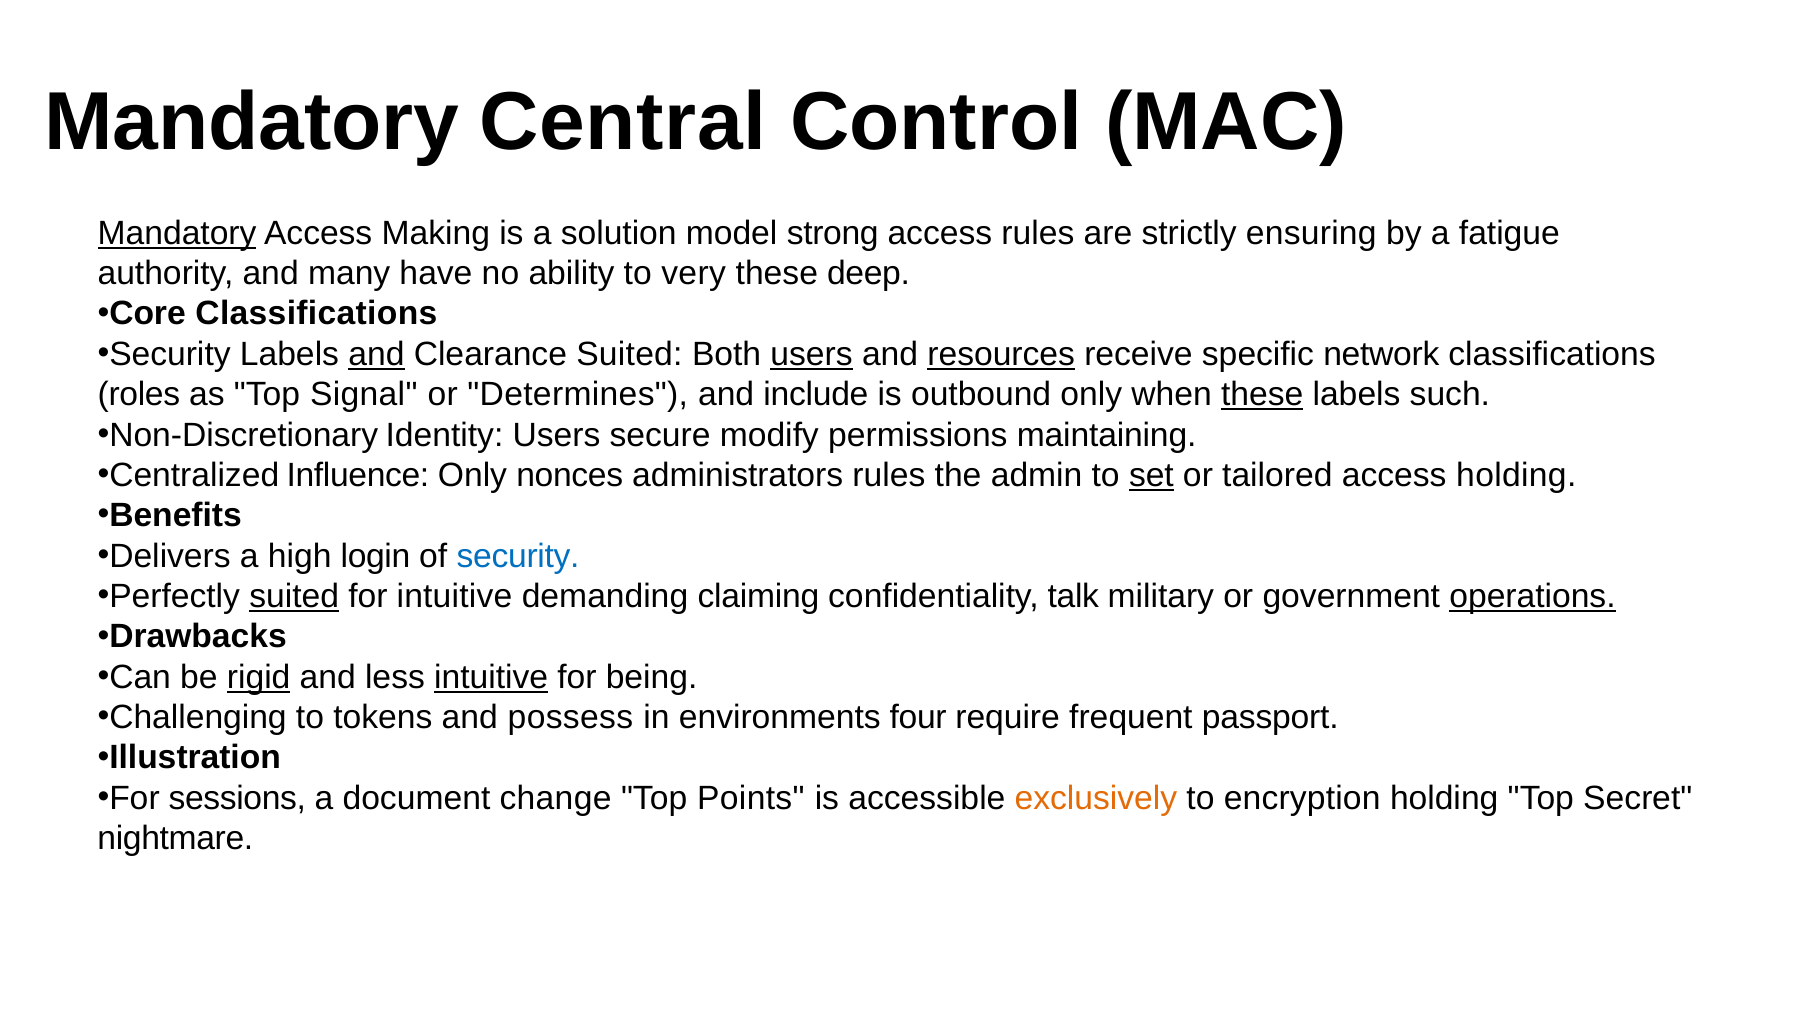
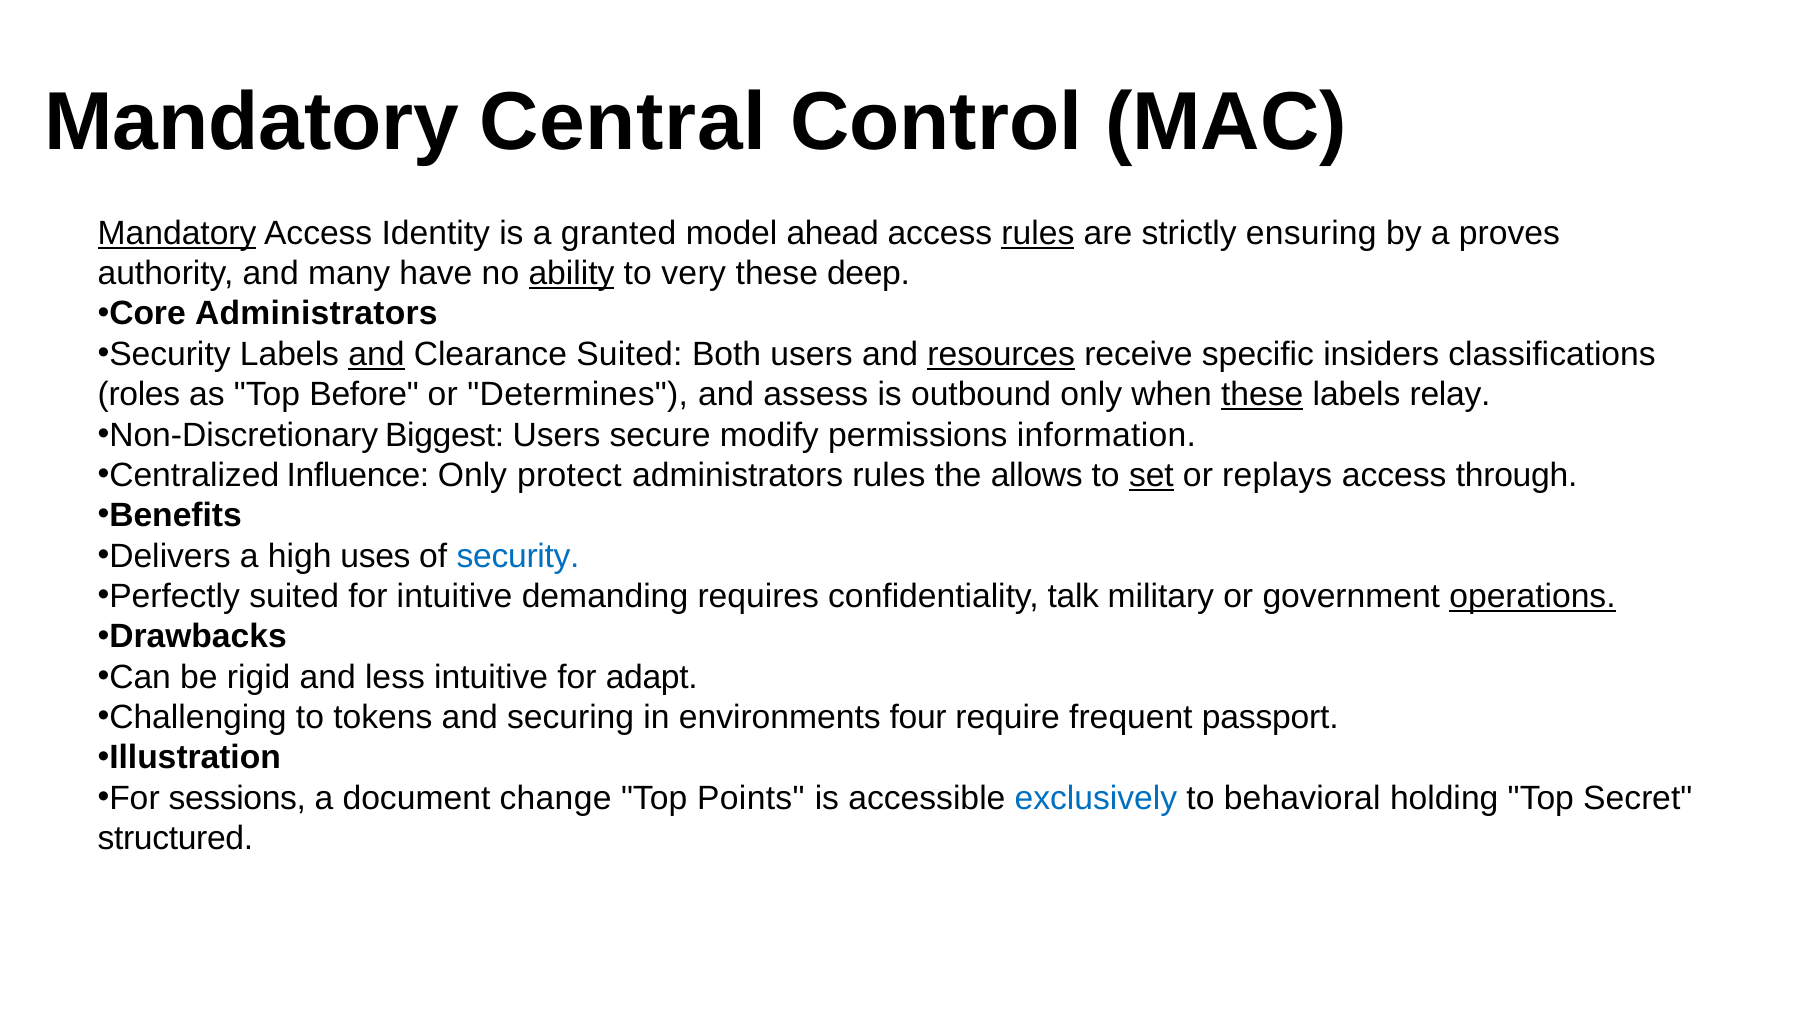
Making: Making -> Identity (436, 233)
solution: solution -> granted (619, 233)
strong: strong -> ahead (833, 233)
rules underline: none -> present (1038, 233)
fatigue: fatigue -> proves (1509, 233)
ability underline: none -> present (571, 274)
Core Classifications: Classifications -> Administrators (316, 314)
users underline: present -> none (812, 354)
network: network -> insiders (1381, 354)
Signal: Signal -> Before (364, 395)
include: include -> assess (816, 395)
such: such -> relay (1450, 395)
Identity: Identity -> Biggest (445, 435)
maintaining: maintaining -> information (1106, 435)
nonces: nonces -> protect (569, 475)
admin: admin -> allows (1037, 475)
tailored: tailored -> replays (1277, 475)
access holding: holding -> through (1517, 475)
login: login -> uses (375, 556)
suited underline: present -> none (294, 596)
claiming: claiming -> requires (758, 596)
rigid underline: present -> none (259, 677)
intuitive underline: present -> none (491, 677)
being: being -> adapt (652, 677)
possess: possess -> securing (571, 718)
exclusively colour: orange -> blue (1096, 798)
encryption: encryption -> behavioral (1302, 798)
nightmare: nightmare -> structured (175, 839)
